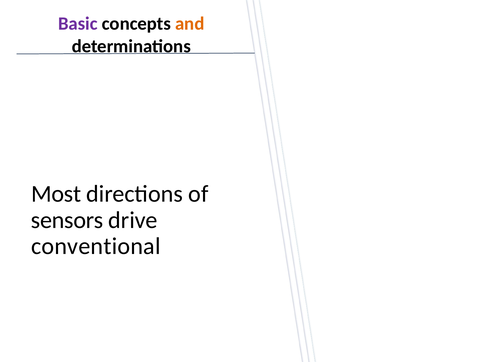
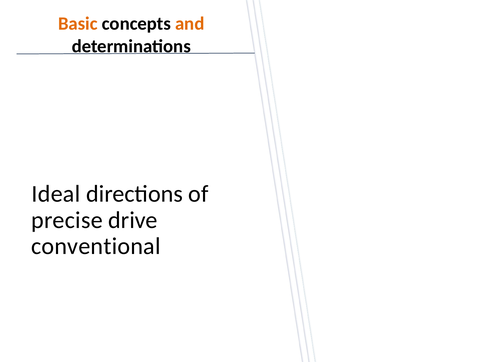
Basic colour: purple -> orange (78, 24)
Most: Most -> Ideal (56, 194)
sensors: sensors -> precise (67, 220)
